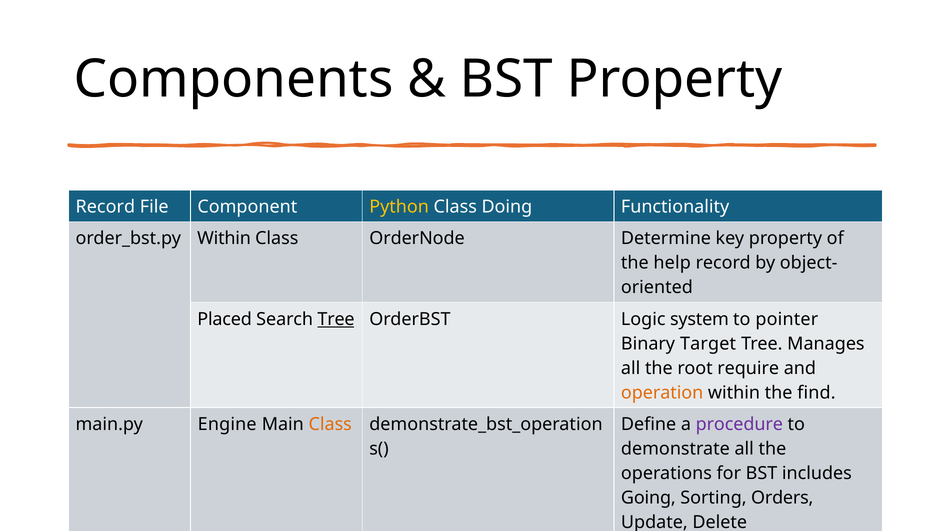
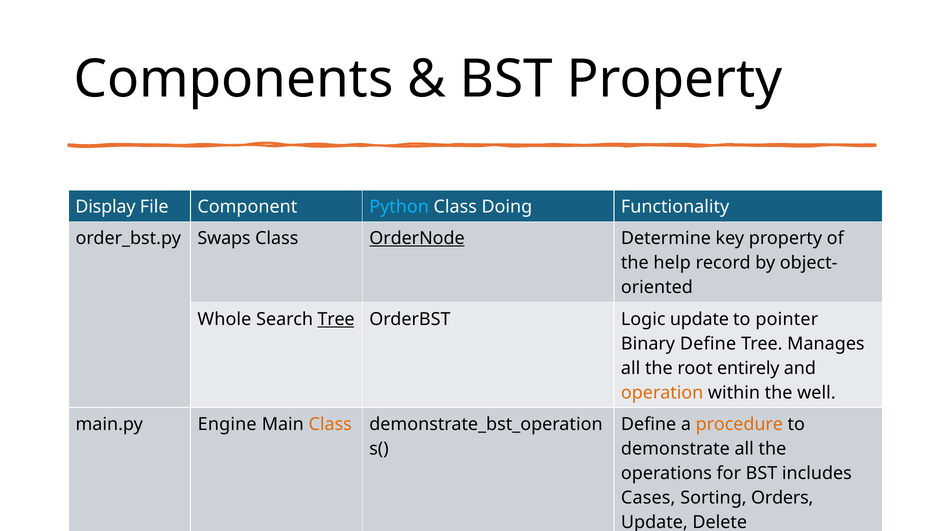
Record: Record -> Display (105, 207)
Python colour: yellow -> light blue (399, 207)
Within: Within -> Swaps (224, 238)
OrderNode underline: none -> present (417, 238)
Placed: Placed -> Whole (224, 319)
Logic system: system -> update (699, 319)
Binary Target: Target -> Define (708, 344)
require: require -> entirely (748, 368)
find: find -> well (816, 393)
procedure colour: purple -> orange (739, 424)
Going: Going -> Cases (648, 498)
